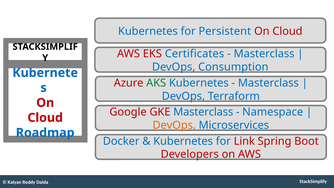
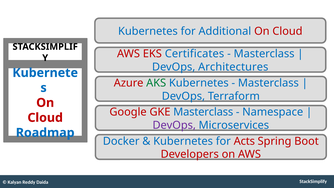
Persistent: Persistent -> Additional (225, 31)
Consumption: Consumption -> Architectures (233, 67)
DevOps colour: orange -> purple (174, 125)
Link: Link -> Acts (244, 141)
